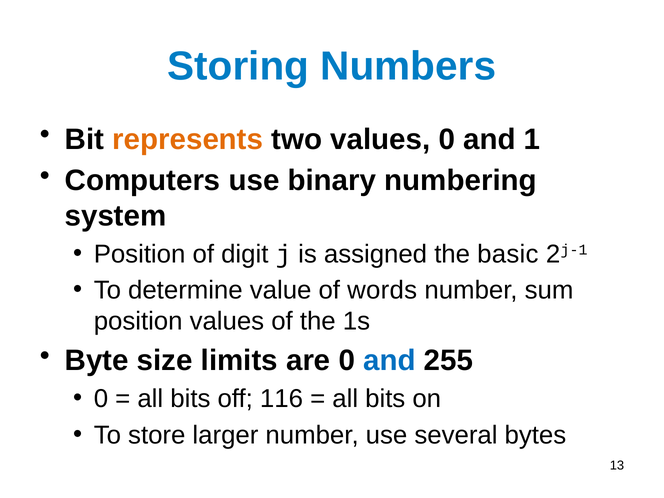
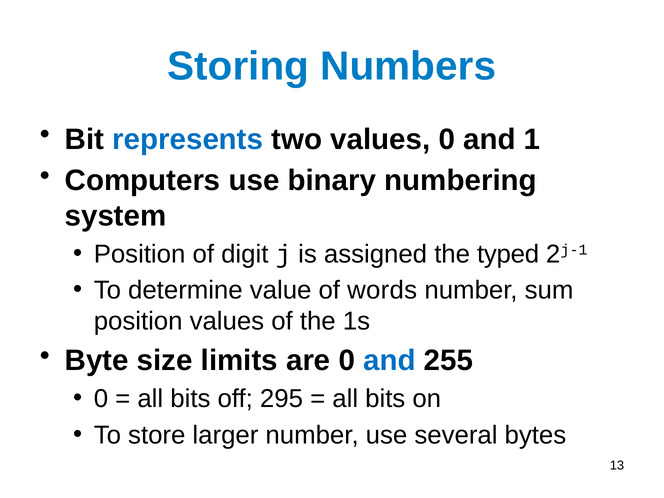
represents colour: orange -> blue (188, 139)
basic: basic -> typed (508, 254)
116: 116 -> 295 (281, 399)
